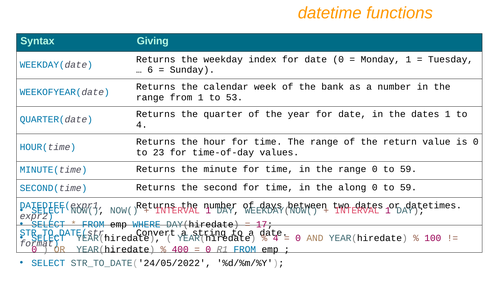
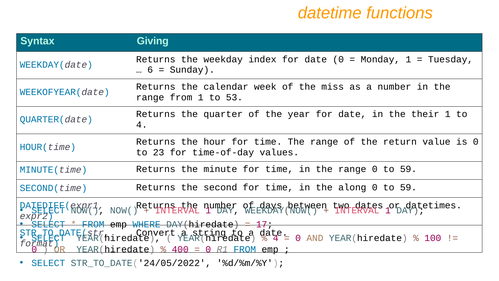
bank: bank -> miss (333, 87)
the dates: dates -> their (425, 114)
